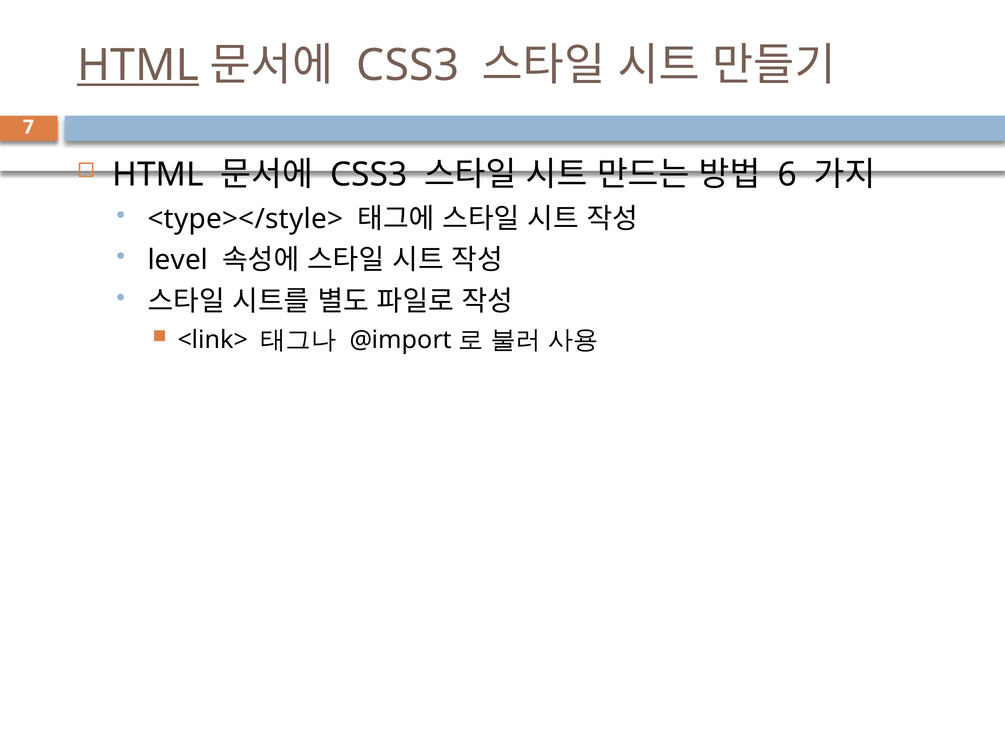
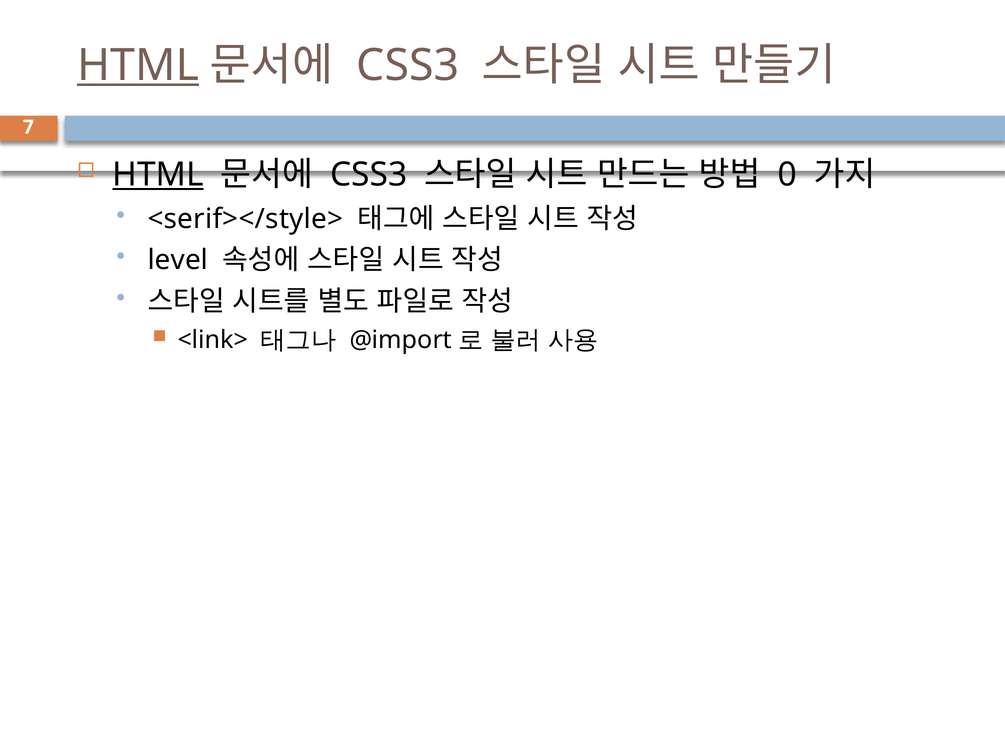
HTML underline: none -> present (158, 175)
6: 6 -> 0 (787, 175)
<type></style>: <type></style> -> <serif></style> (245, 219)
